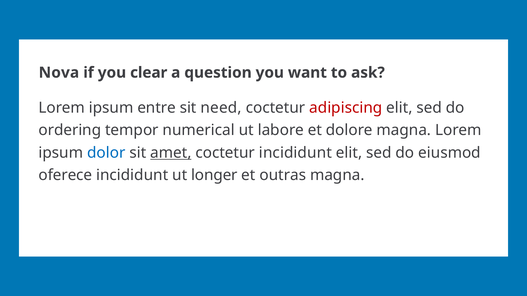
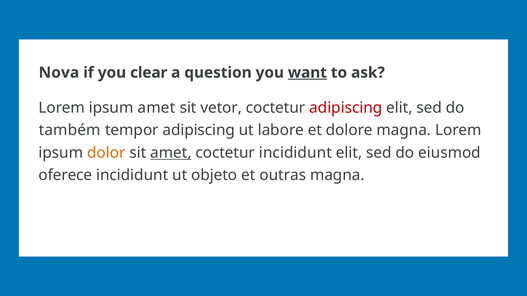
want underline: none -> present (307, 73)
ipsum entre: entre -> amet (157, 108)
need: need -> vetor (221, 108)
ordering: ordering -> também (70, 130)
tempor numerical: numerical -> adipiscing (199, 130)
dolor colour: blue -> orange (106, 153)
longer: longer -> objeto (214, 175)
